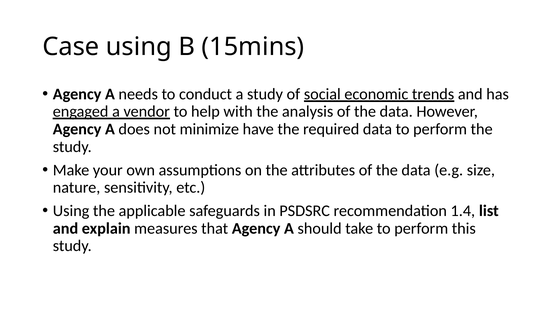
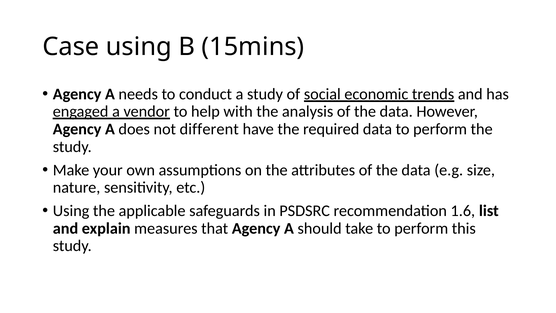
minimize: minimize -> different (209, 129)
1.4: 1.4 -> 1.6 (463, 211)
